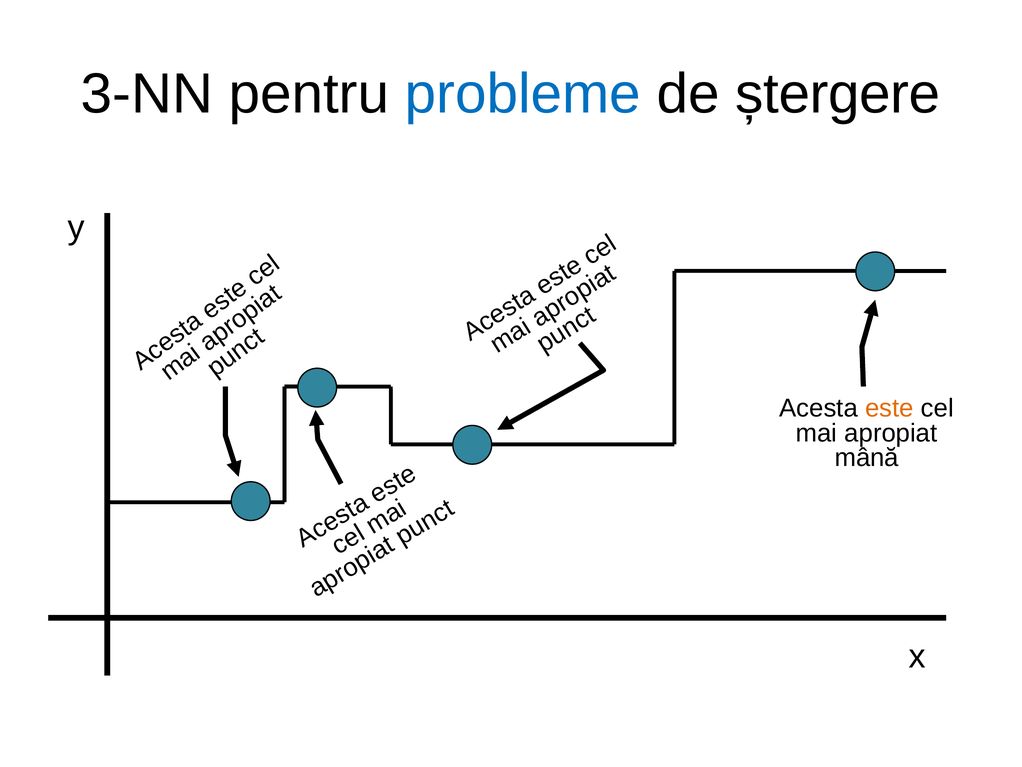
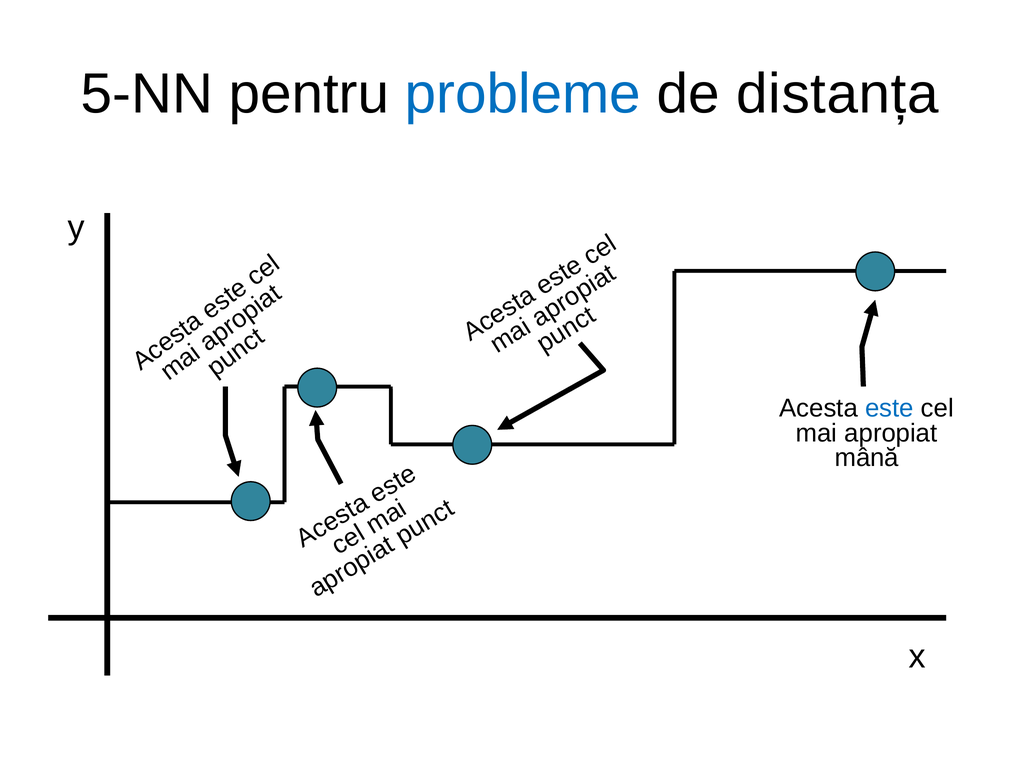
3-NN: 3-NN -> 5-NN (147, 94)
ștergere: ștergere -> distanța (837, 94)
este colour: orange -> blue (889, 408)
